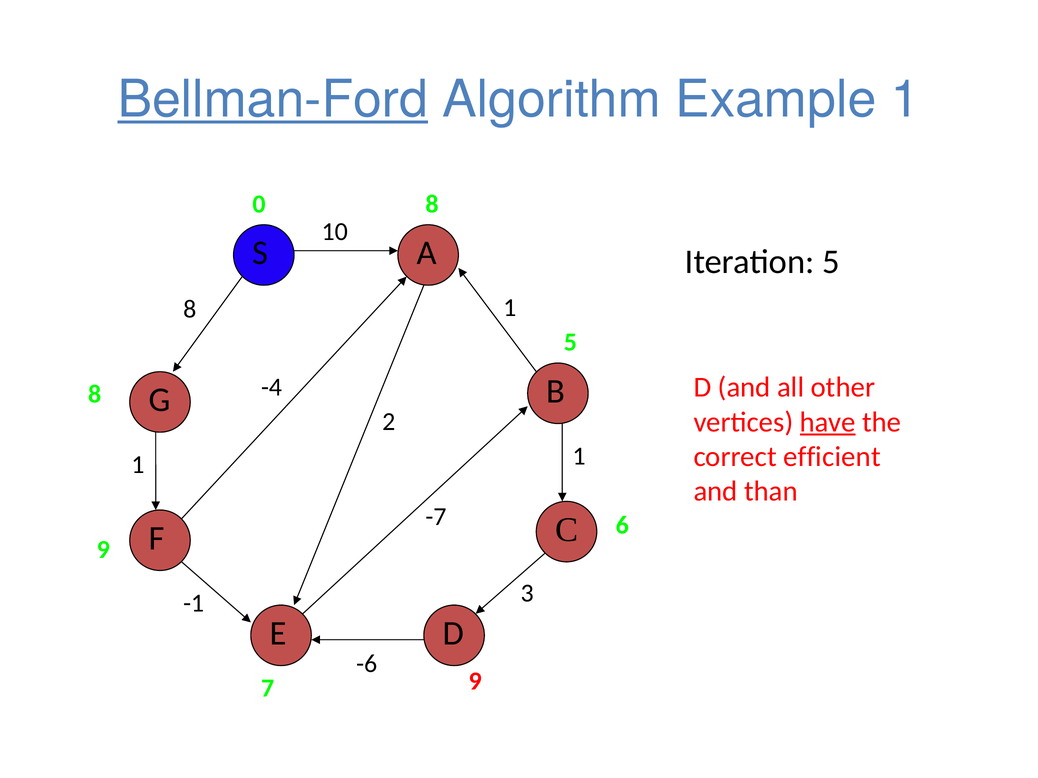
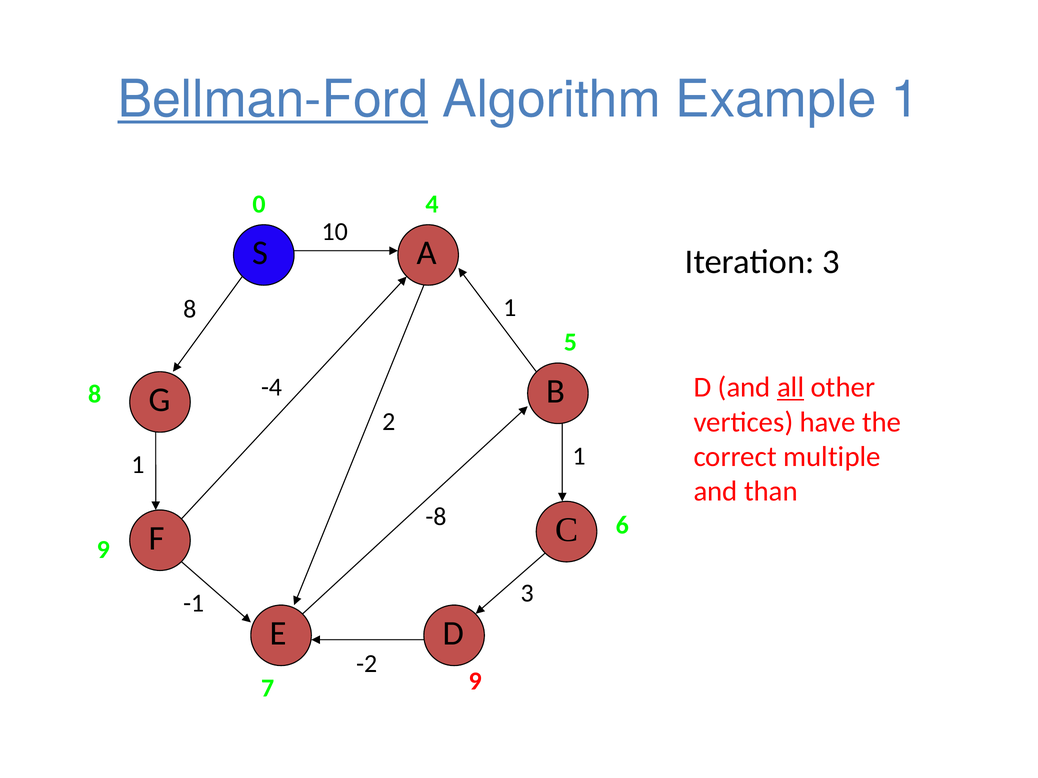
0 8: 8 -> 4 (432, 204)
Iteration 5: 5 -> 3 (831, 262)
all underline: none -> present (791, 388)
have underline: present -> none (828, 422)
efficient: efficient -> multiple (832, 457)
-7: -7 -> -8 (436, 517)
-6: -6 -> -2 (367, 664)
